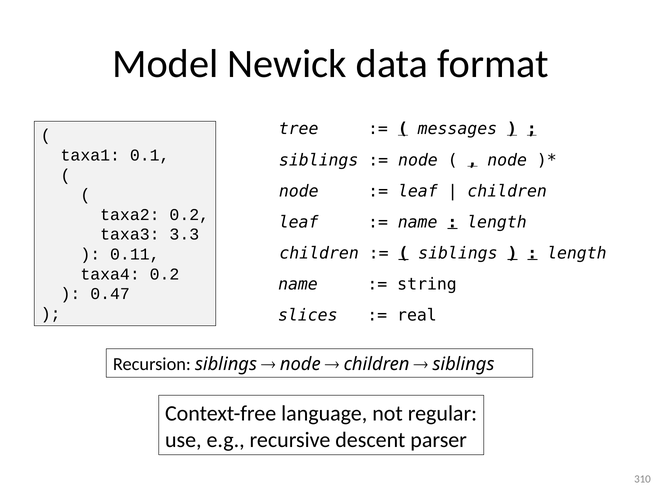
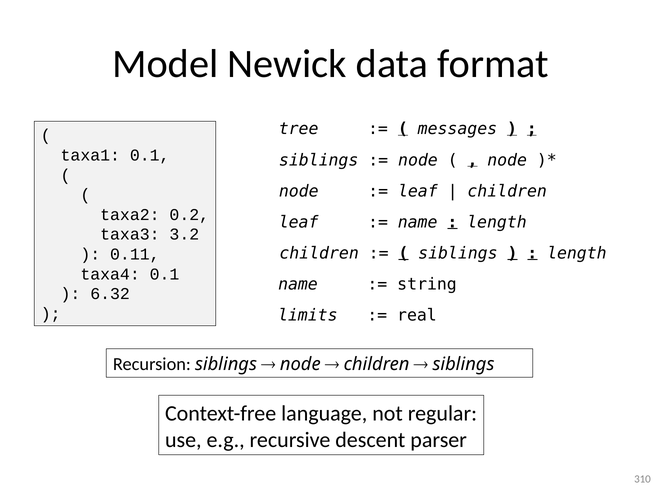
3.3: 3.3 -> 3.2 (184, 235)
taxa4 0.2: 0.2 -> 0.1 (165, 274)
0.47: 0.47 -> 6.32 (110, 294)
slices: slices -> limits (308, 315)
